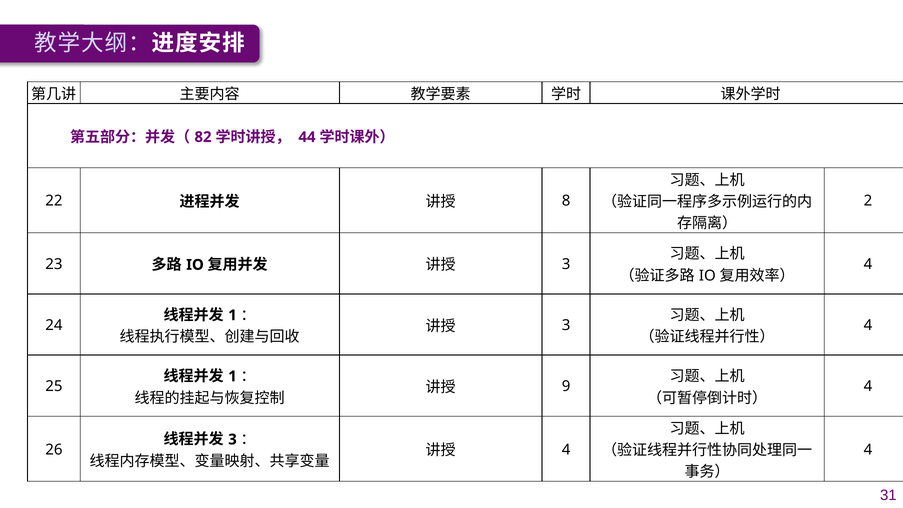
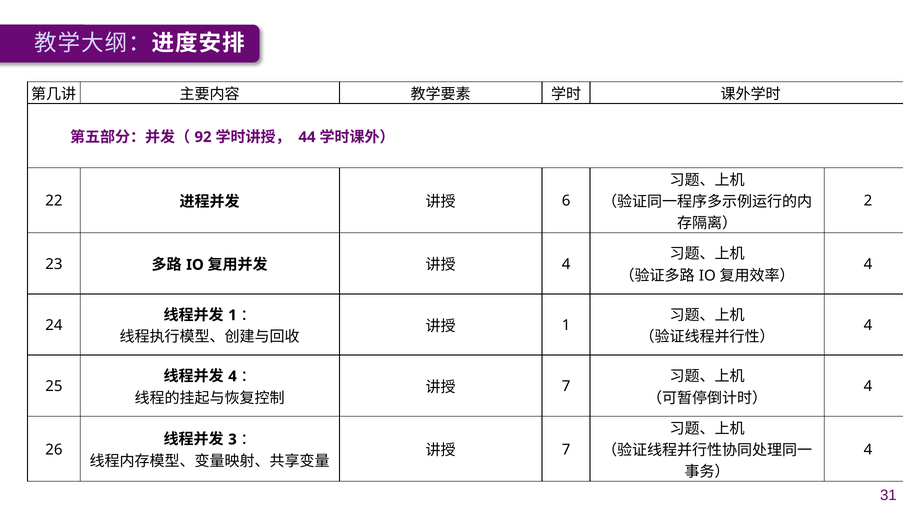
82: 82 -> 92 (203, 137)
8: 8 -> 6 (566, 201)
3: 3 -> 4 (566, 264)
3: 3 -> 1 (566, 325)
1: 1 -> 4 (233, 376)
9: 9 -> 7 (566, 386)
4: 4 -> 7 (566, 450)
